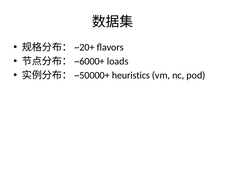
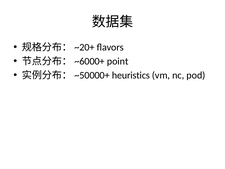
loads: loads -> point (118, 61)
